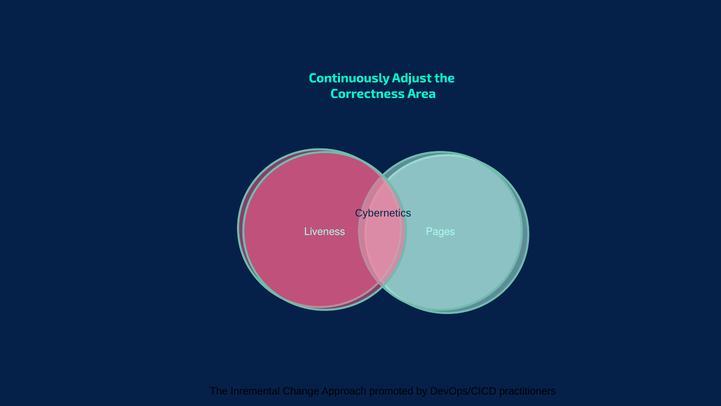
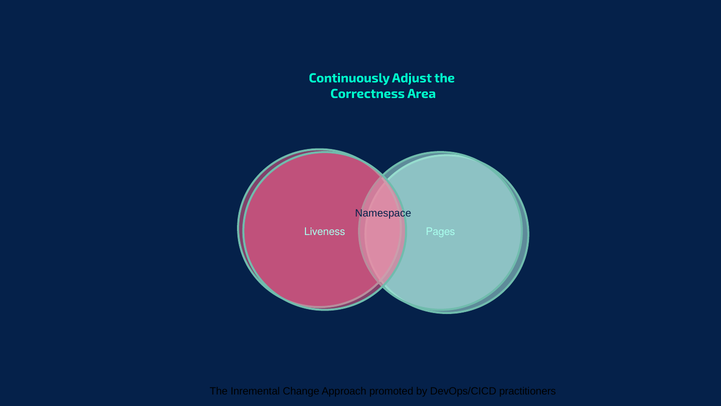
Cybernetics: Cybernetics -> Namespace (383, 213)
